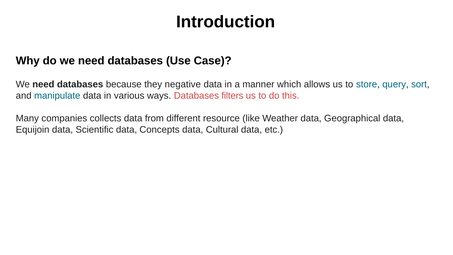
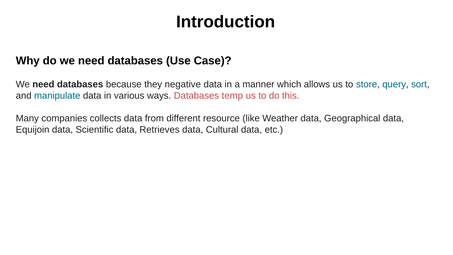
filters: filters -> temp (232, 96)
Concepts: Concepts -> Retrieves (160, 130)
